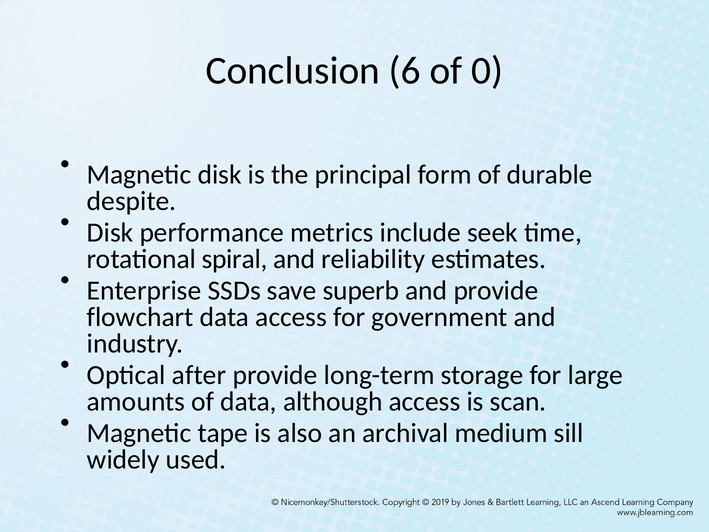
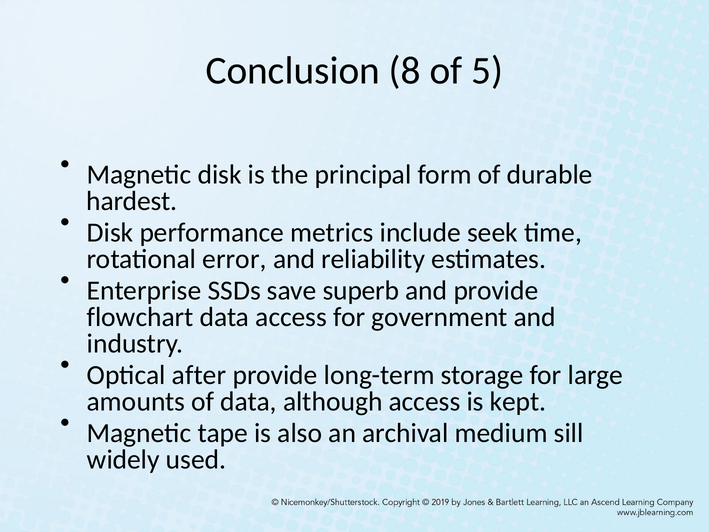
6: 6 -> 8 (405, 71)
0: 0 -> 5 (487, 71)
despite: despite -> hardest (132, 201)
spiral: spiral -> error (234, 259)
scan: scan -> kept (518, 402)
